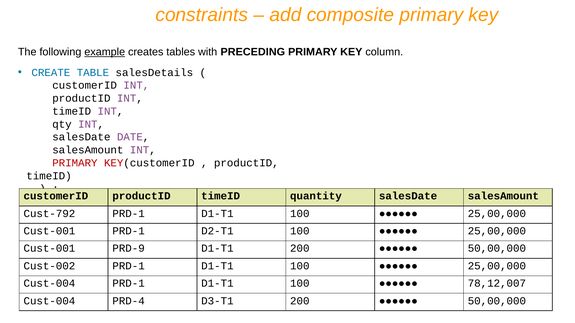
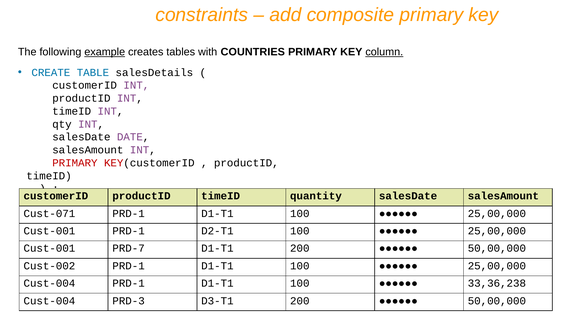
PRECEDING: PRECEDING -> COUNTRIES (253, 52)
column underline: none -> present (384, 52)
Cust-792: Cust-792 -> Cust-071 (49, 214)
PRD-9: PRD-9 -> PRD-7 (129, 249)
78,12,007: 78,12,007 -> 33,36,238 (497, 284)
PRD-4: PRD-4 -> PRD-3 (129, 301)
